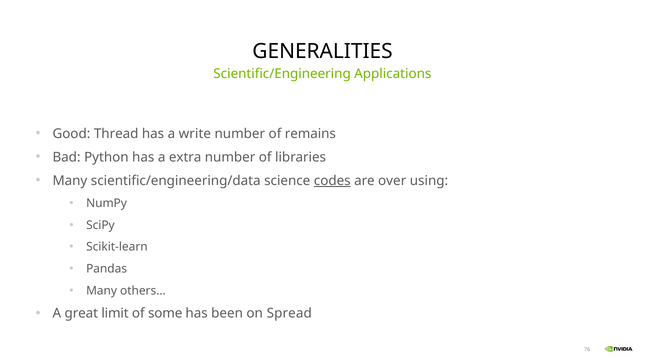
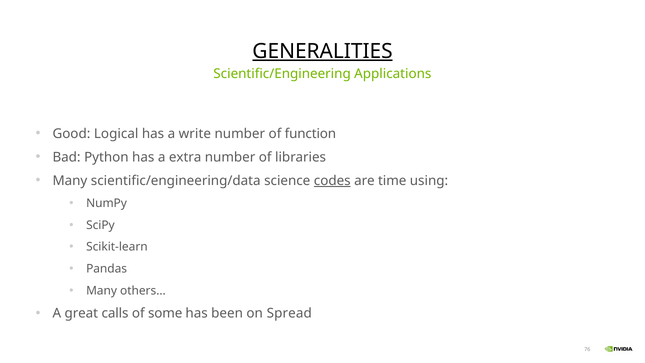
GENERALITIES underline: none -> present (323, 51)
Thread: Thread -> Logical (116, 133)
remains: remains -> function (310, 133)
over: over -> time (392, 180)
limit: limit -> calls (115, 313)
